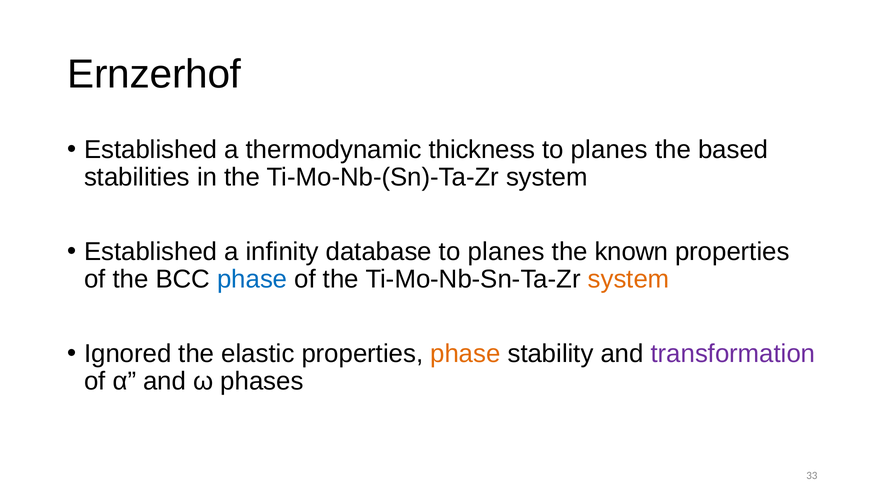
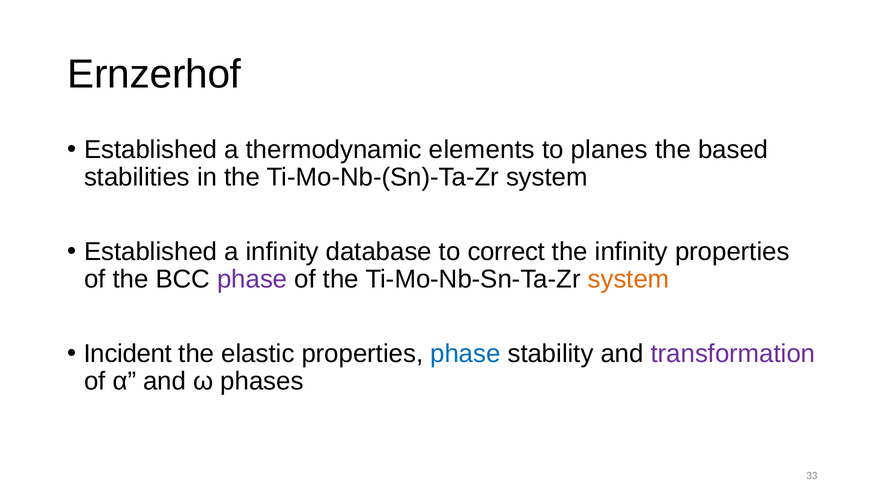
thickness: thickness -> elements (482, 150)
database to planes: planes -> correct (506, 251)
the known: known -> infinity (631, 251)
phase colour: blue -> purple (252, 279)
Ignored: Ignored -> Incident (128, 353)
phase colour: orange -> blue (465, 353)
